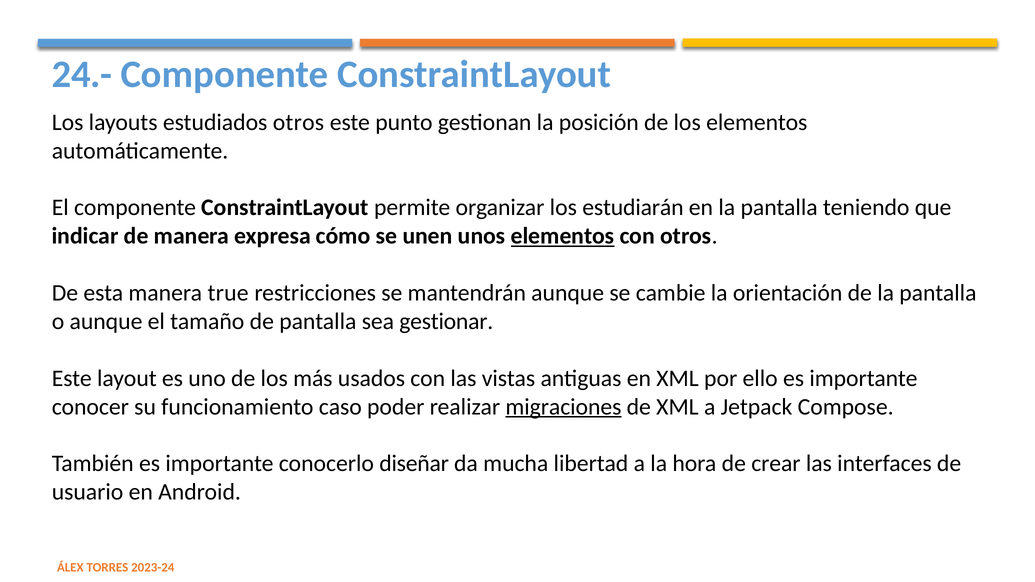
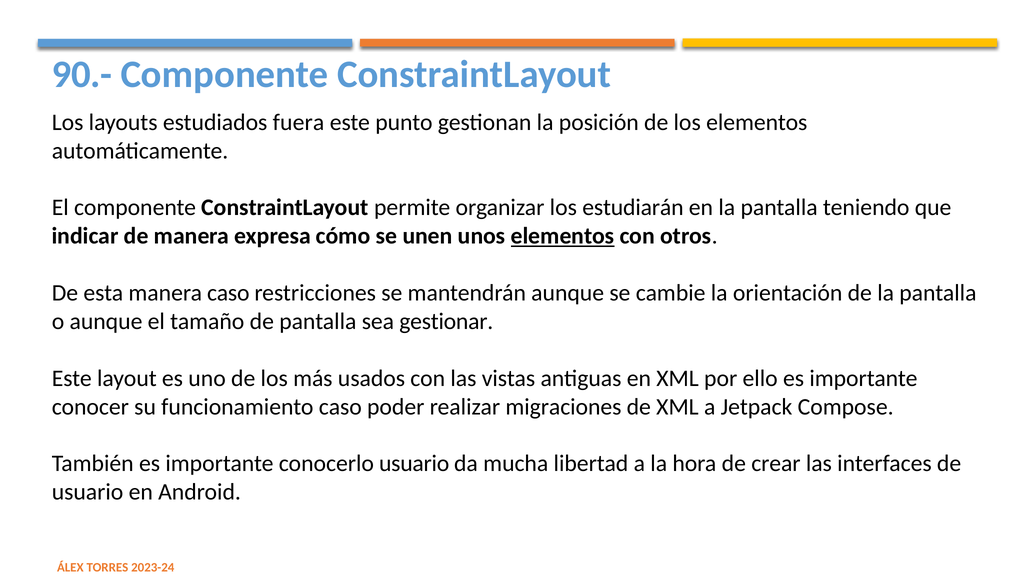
24.-: 24.- -> 90.- (82, 74)
estudiados otros: otros -> fuera (298, 122)
manera true: true -> caso (228, 293)
migraciones underline: present -> none (563, 407)
conocerlo diseñar: diseñar -> usuario (414, 464)
